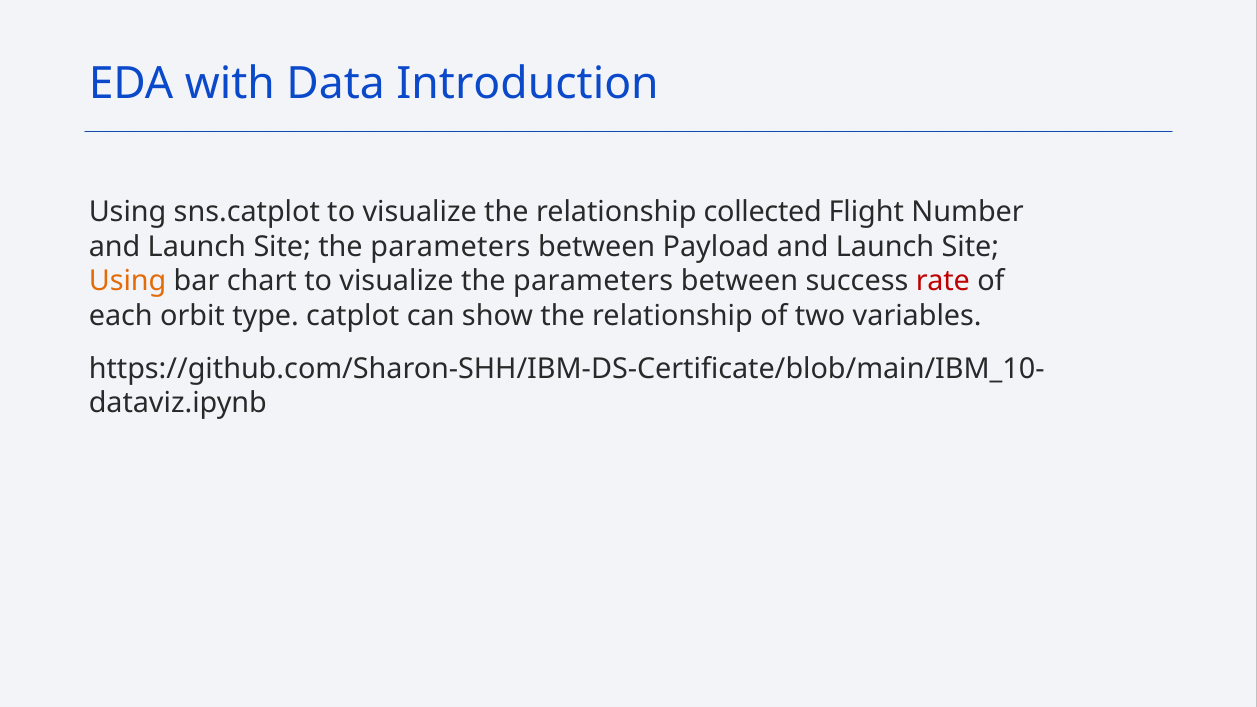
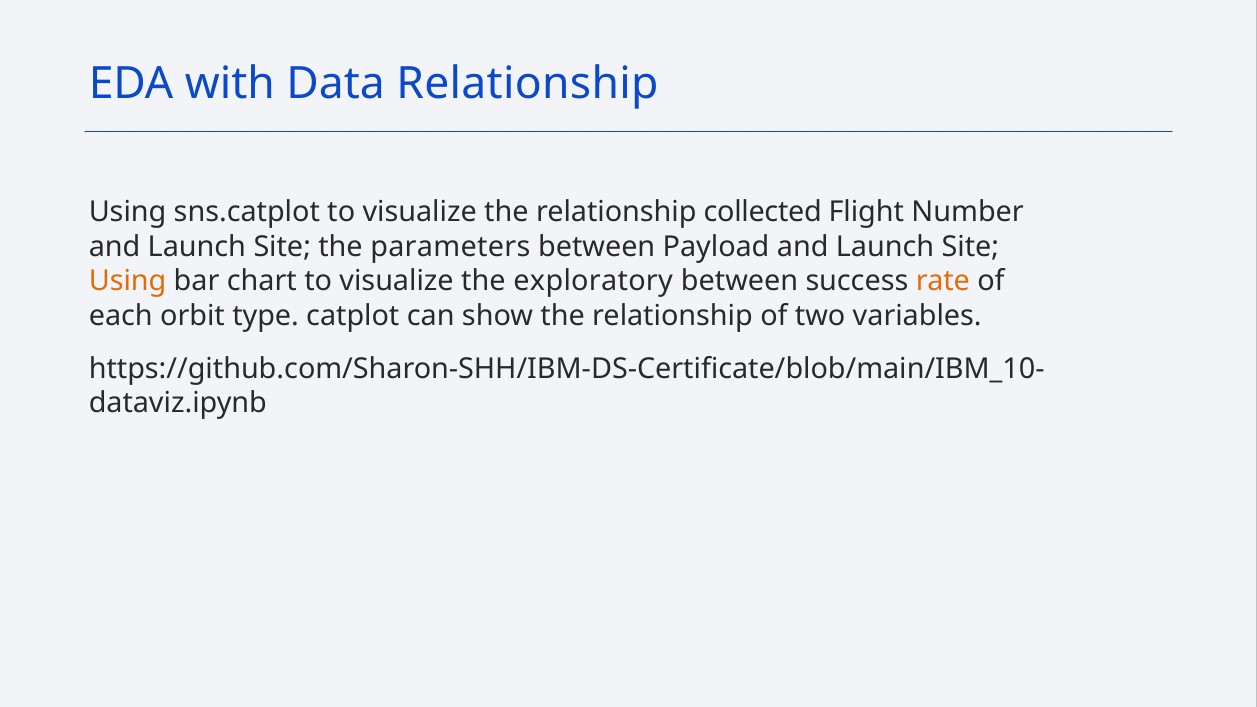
Data Introduction: Introduction -> Relationship (527, 84)
visualize the parameters: parameters -> exploratory (593, 281)
rate colour: red -> orange (943, 281)
